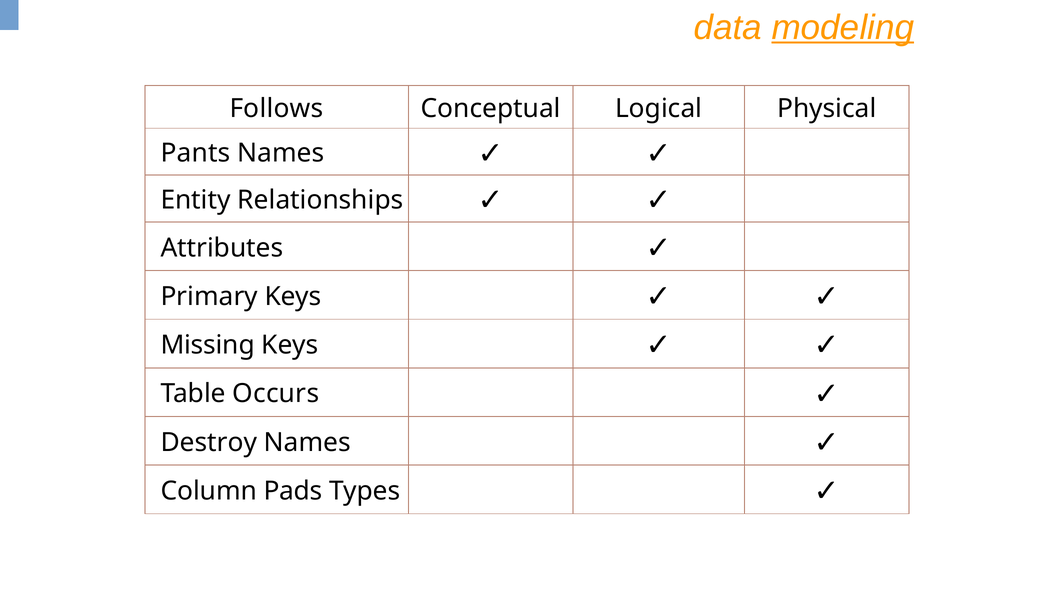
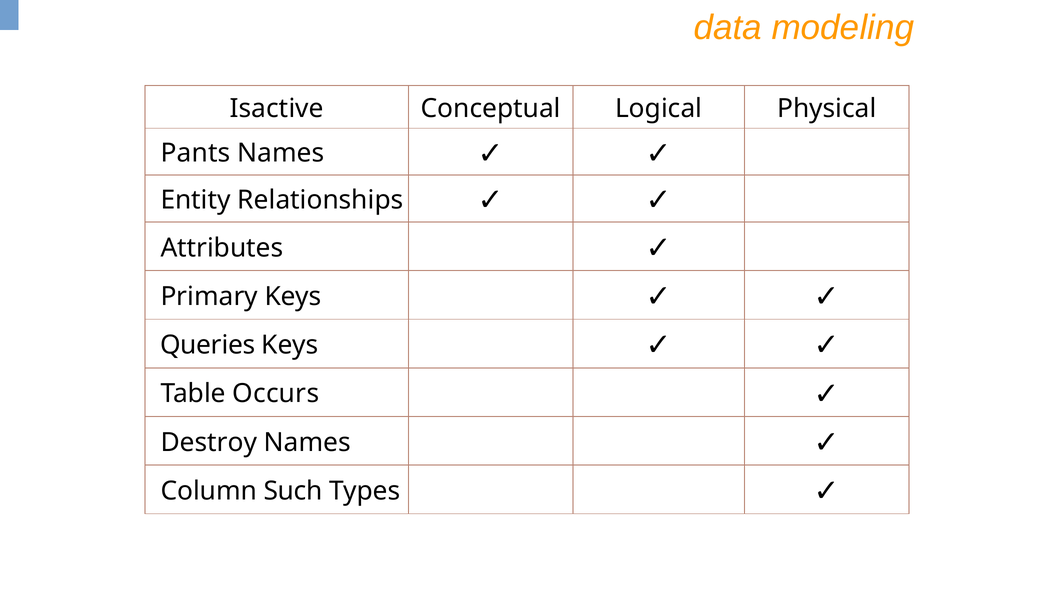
modeling underline: present -> none (843, 27)
Follows: Follows -> Isactive (277, 108)
Missing: Missing -> Queries (208, 345)
Pads: Pads -> Such (293, 491)
